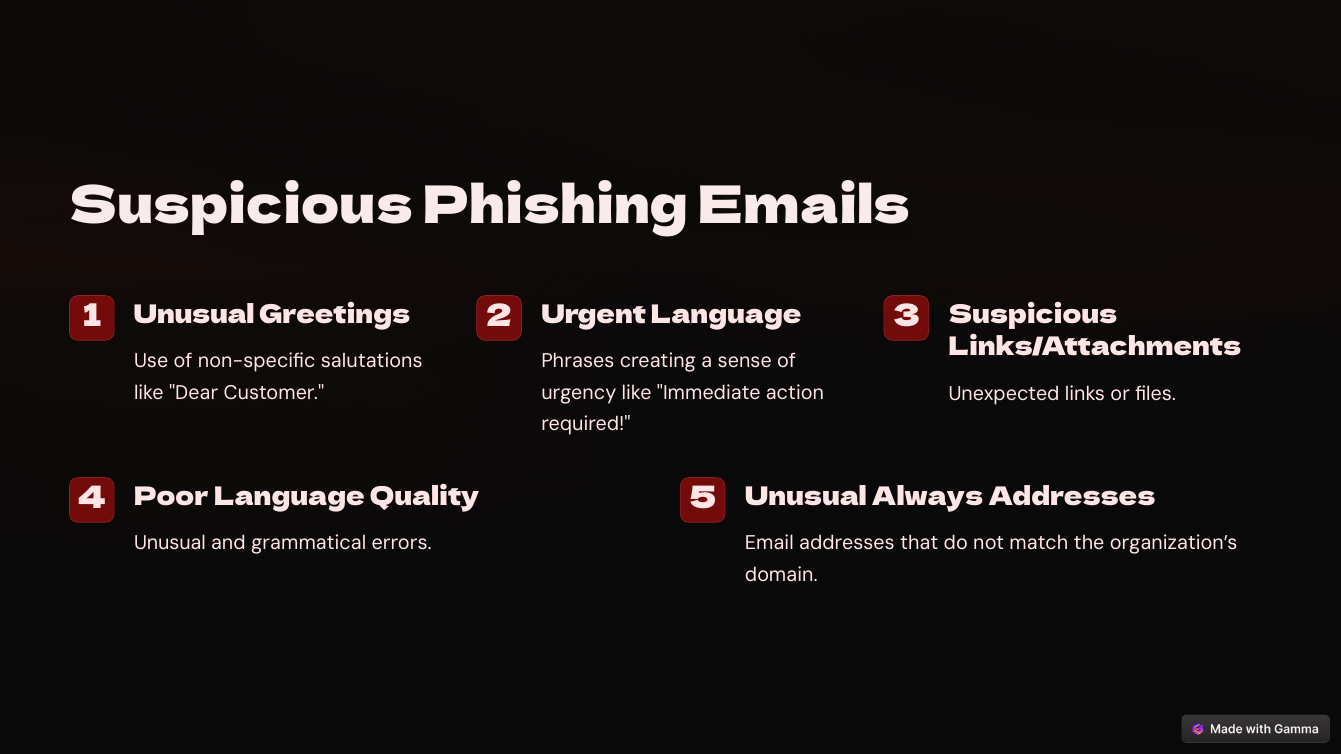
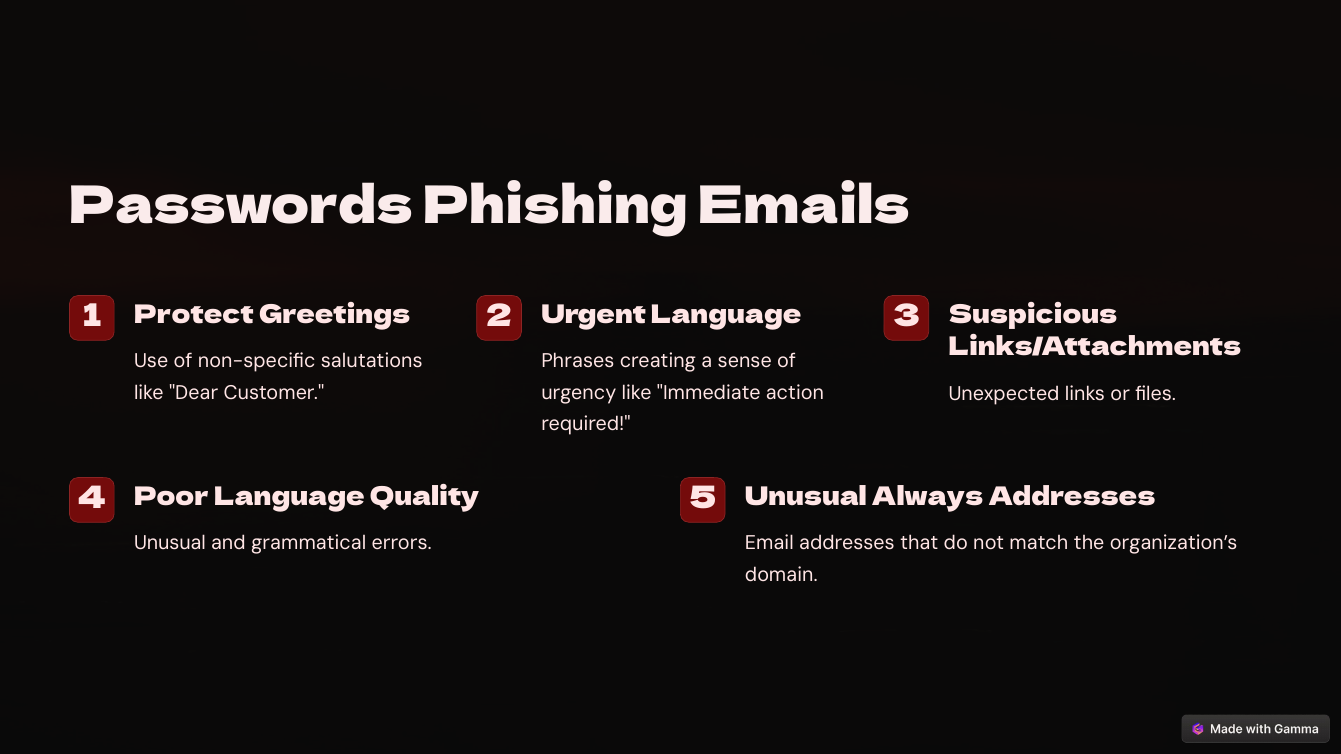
Suspicious: Suspicious -> Passwords (241, 206)
1 Unusual: Unusual -> Protect (194, 315)
